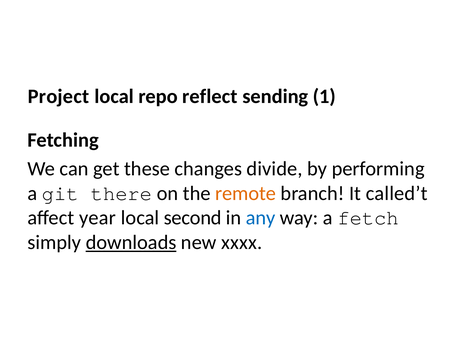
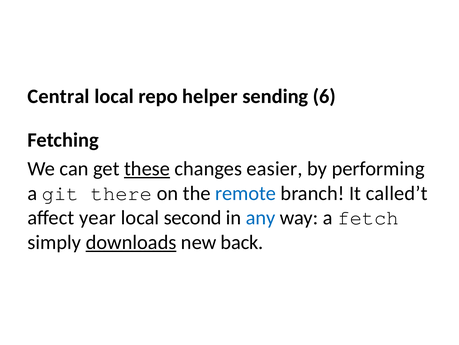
Project: Project -> Central (59, 96)
reflect: reflect -> helper (210, 96)
1: 1 -> 6 (324, 96)
these underline: none -> present (147, 168)
divide: divide -> easier (275, 168)
remote colour: orange -> blue (246, 193)
xxxx: xxxx -> back (242, 242)
